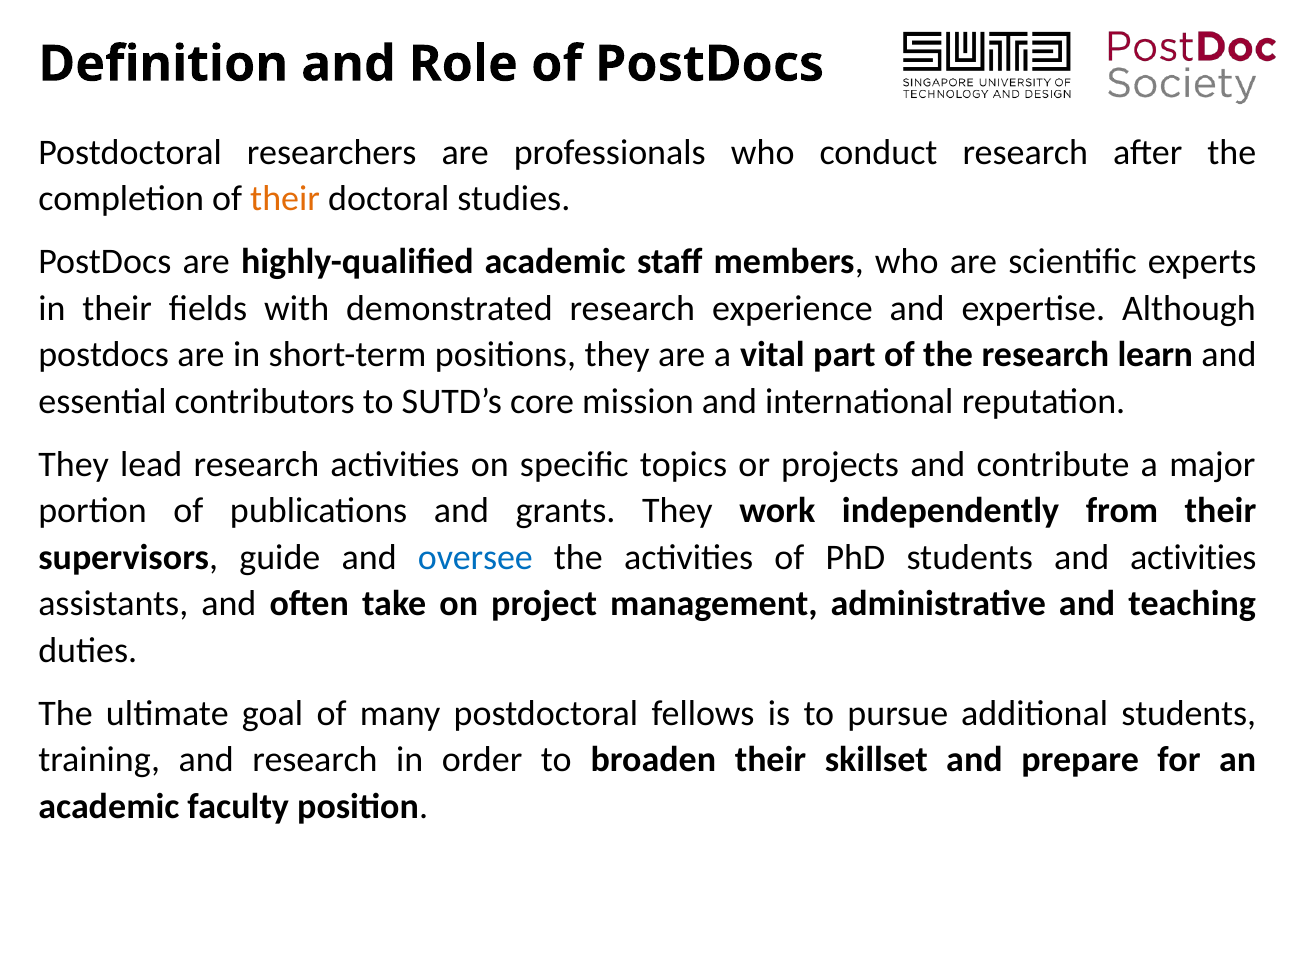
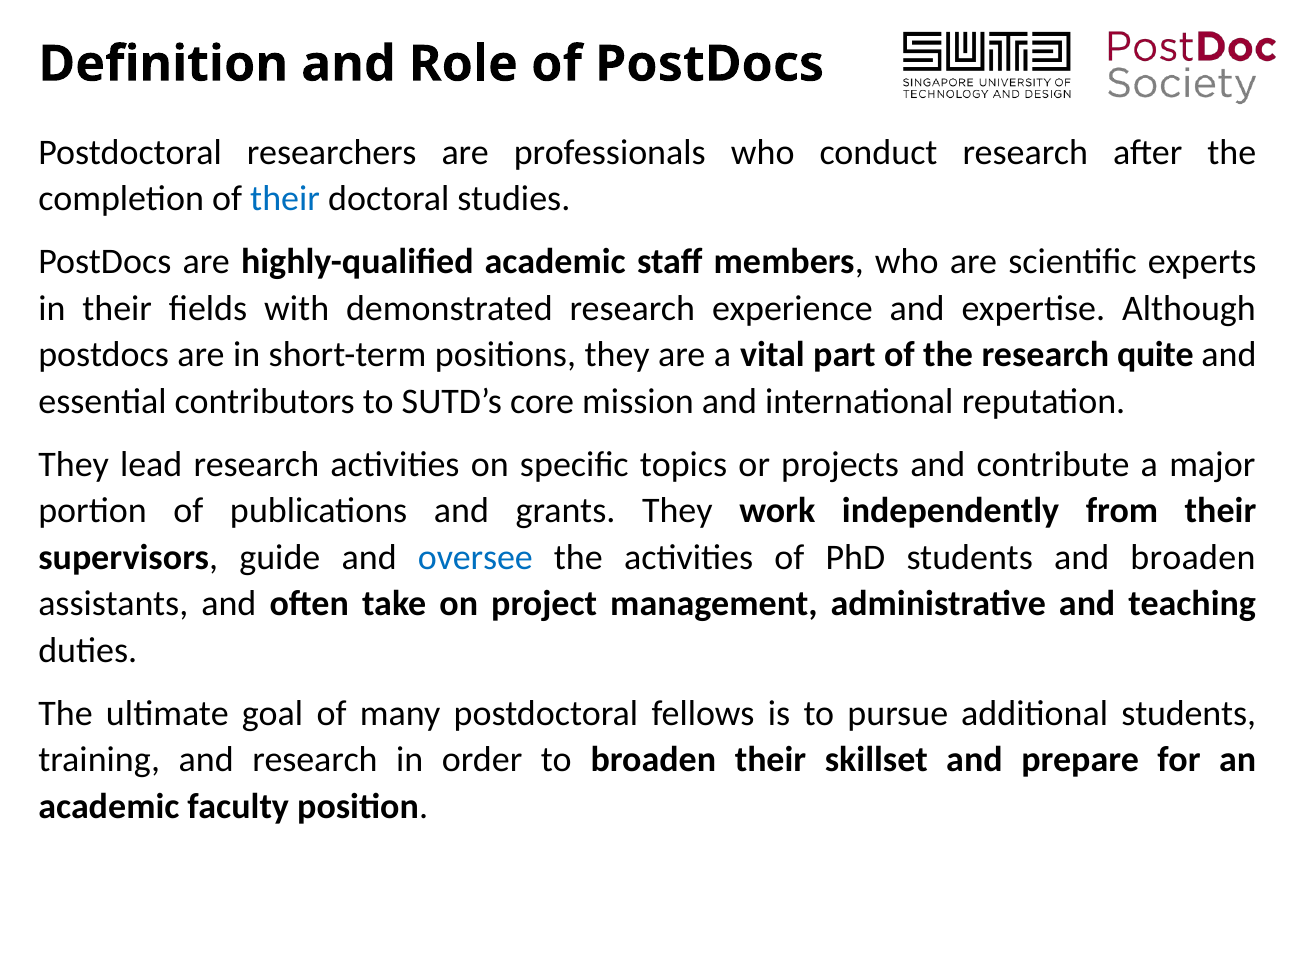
their colour: orange -> blue (285, 199)
learn: learn -> quite (1155, 355)
and activities: activities -> broaden (1193, 558)
